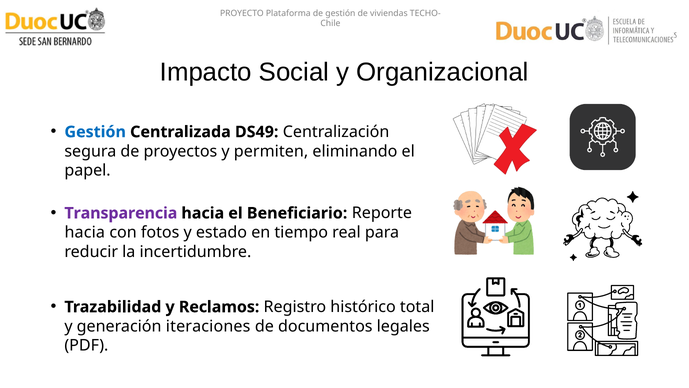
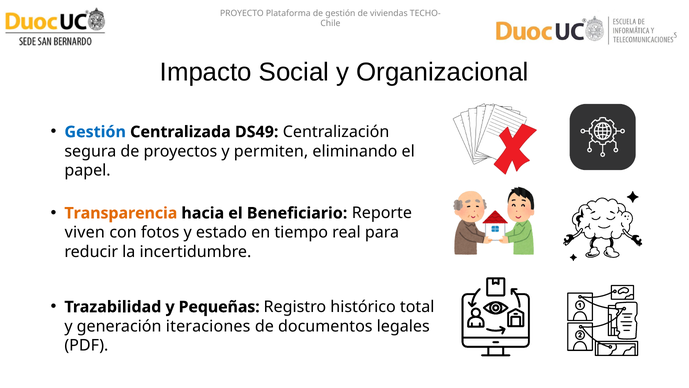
Transparencia colour: purple -> orange (121, 213)
hacia: hacia -> viven (85, 232)
Reclamos: Reclamos -> Pequeñas (219, 307)
